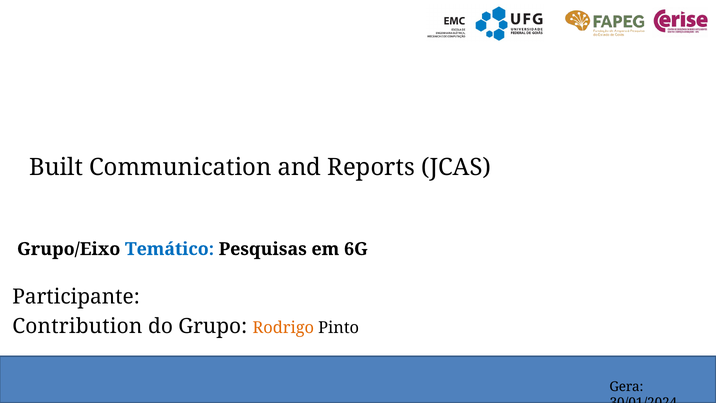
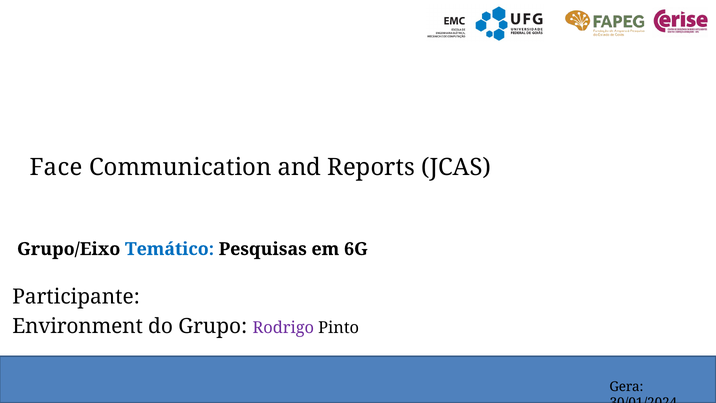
Built: Built -> Face (56, 167)
Contribution: Contribution -> Environment (78, 326)
Rodrigo colour: orange -> purple (283, 328)
